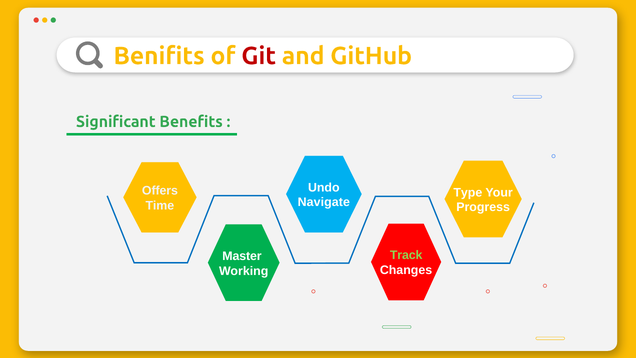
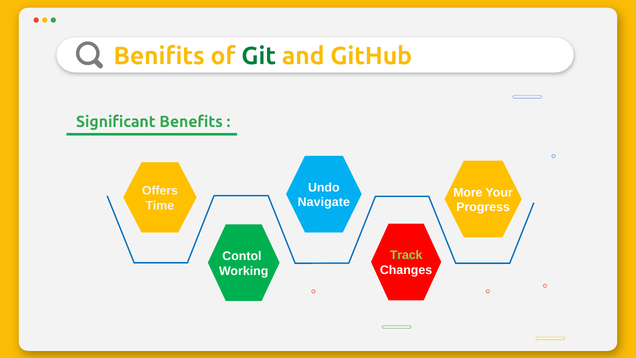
Git colour: red -> green (259, 56)
Type: Type -> More (468, 192)
Master: Master -> Contol (242, 256)
